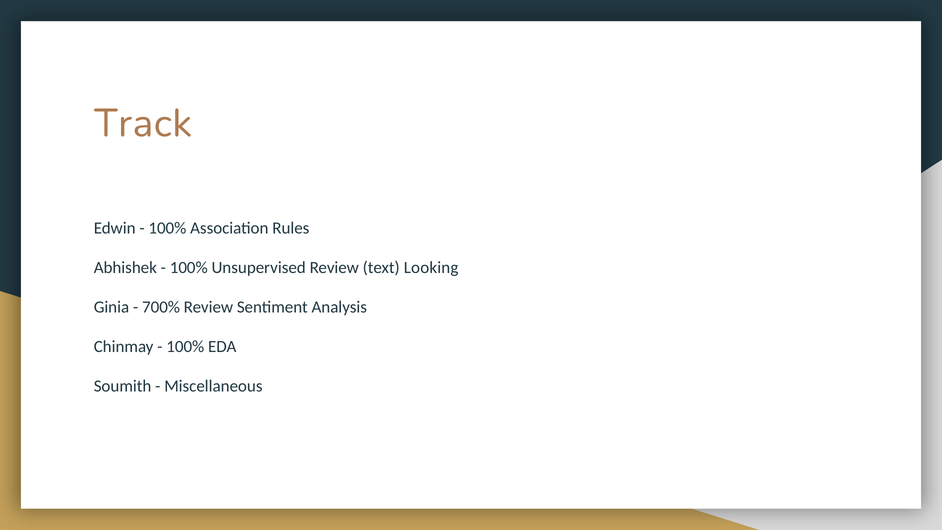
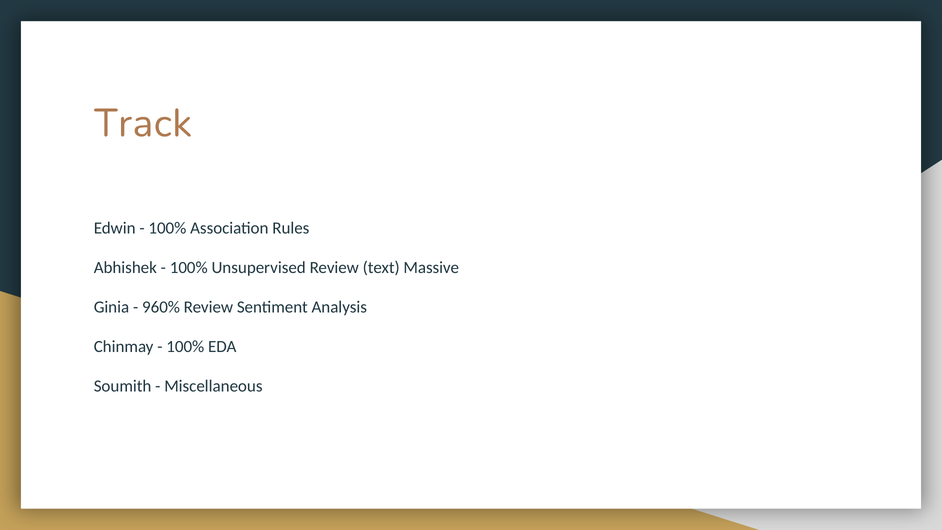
Looking: Looking -> Massive (431, 268)
700%: 700% -> 960% (161, 307)
